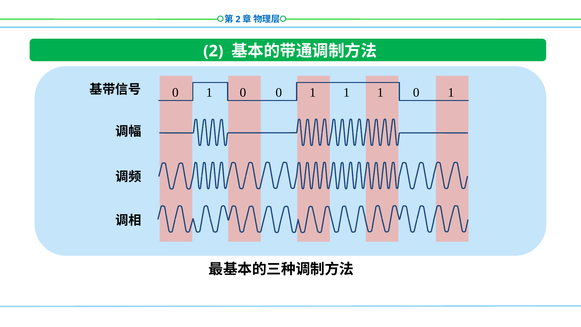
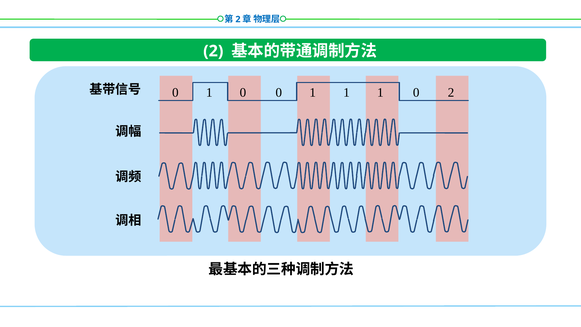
1 0 1: 1 -> 2 (451, 92)
